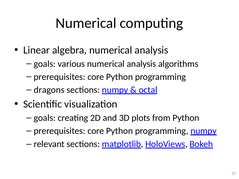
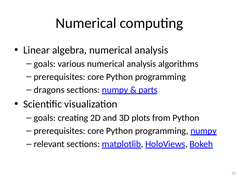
octal: octal -> parts (148, 90)
